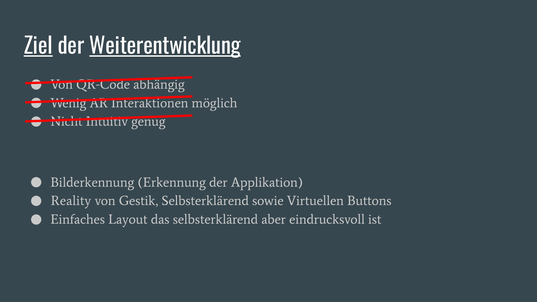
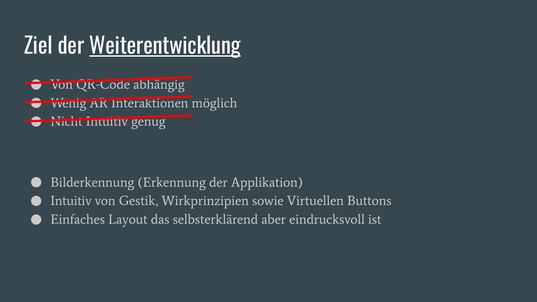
Ziel underline: present -> none (38, 46)
Reality: Reality -> Intuitiv (71, 201)
Gestik Selbsterklärend: Selbsterklärend -> Wirkprinzipien (205, 201)
